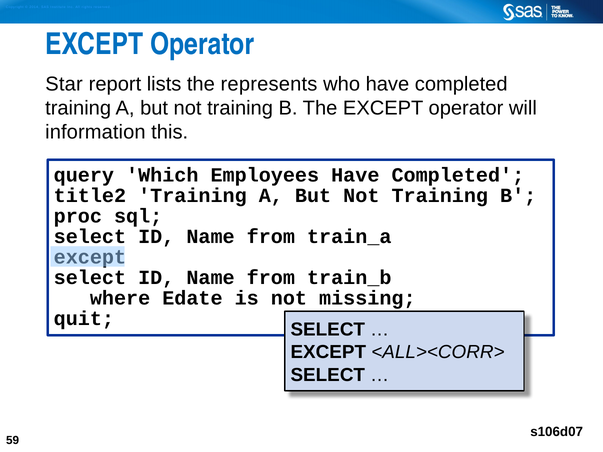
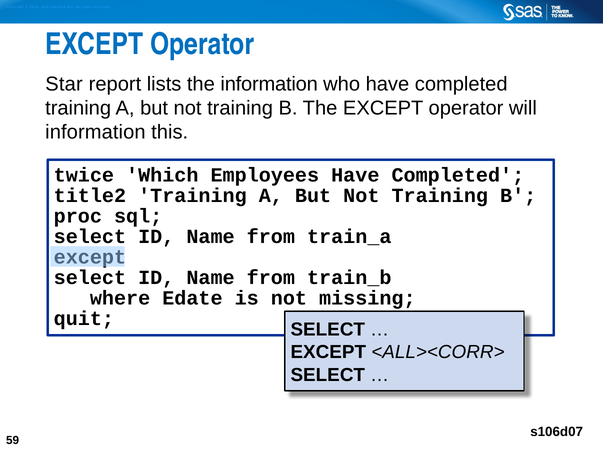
the represents: represents -> information (269, 84)
query: query -> twice (84, 175)
